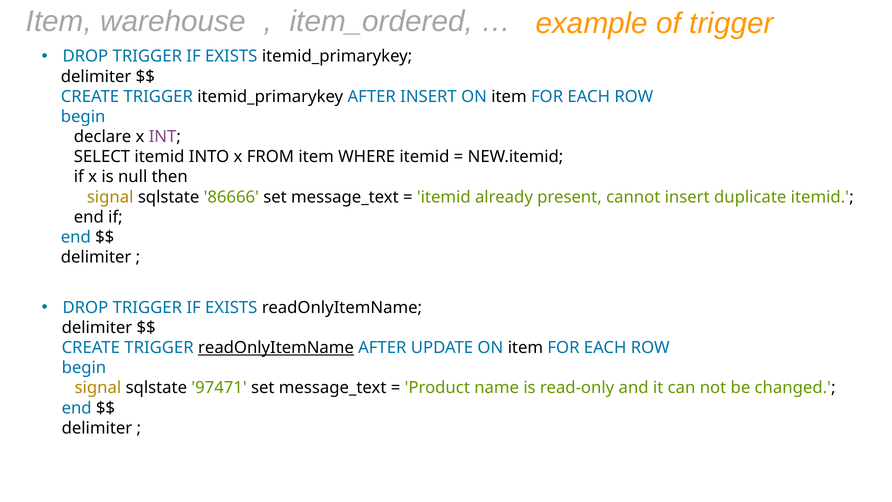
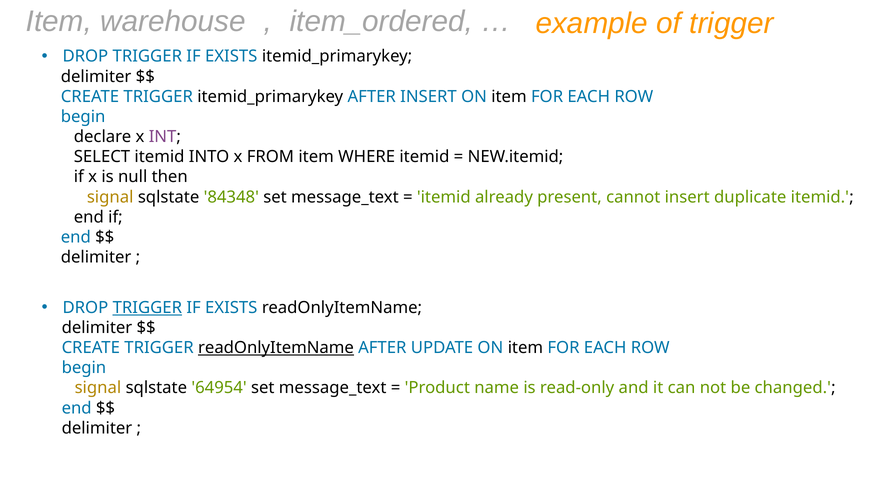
86666: 86666 -> 84348 (231, 197)
TRIGGER underline: none -> present (147, 307)
97471: 97471 -> 64954 (219, 388)
